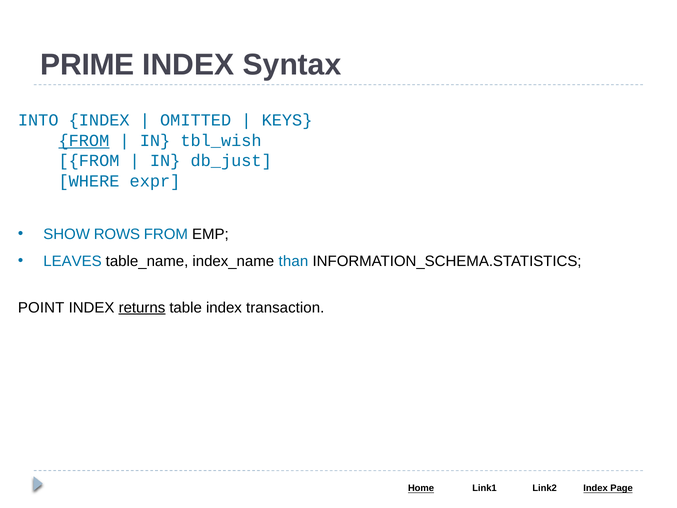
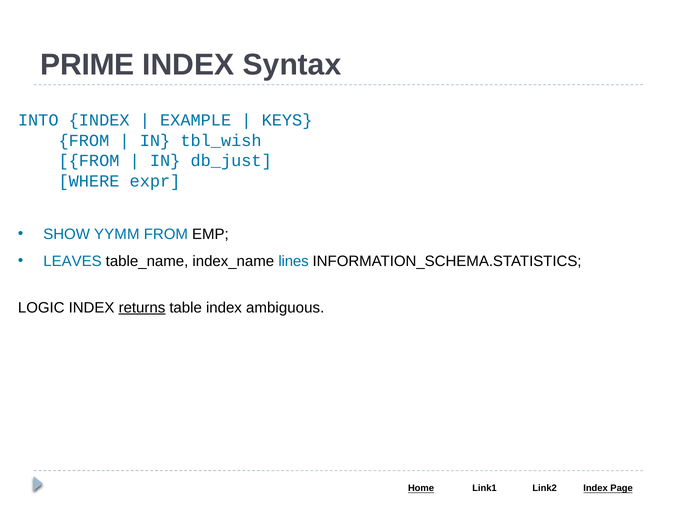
OMITTED: OMITTED -> EXAMPLE (196, 120)
FROM underline: present -> none (84, 141)
ROWS: ROWS -> YYMM (117, 234)
than: than -> lines (294, 261)
POINT: POINT -> LOGIC (41, 308)
transaction: transaction -> ambiguous (285, 308)
